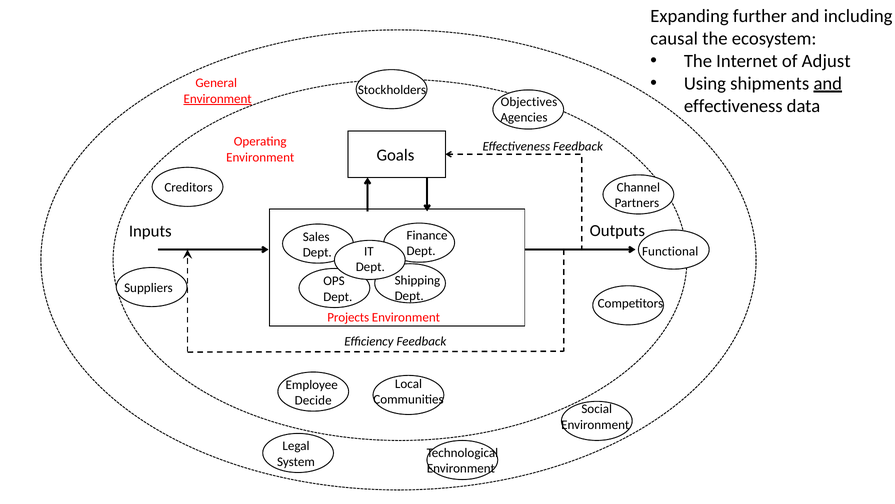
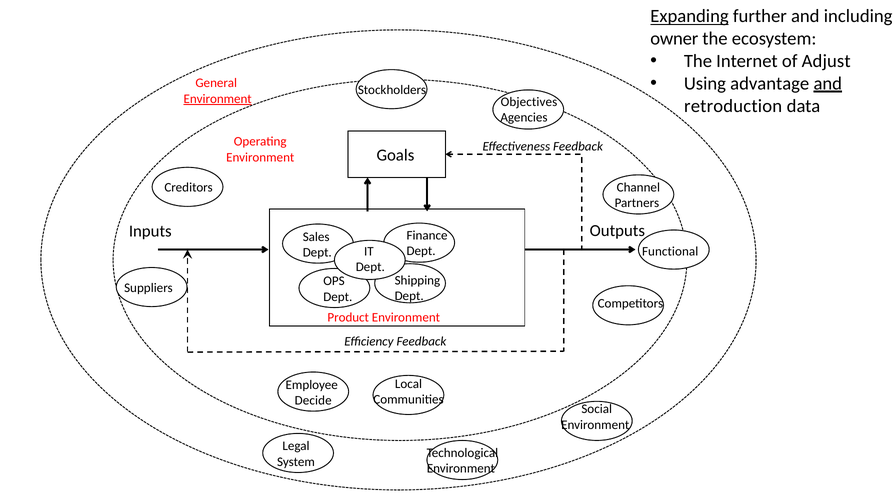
Expanding underline: none -> present (690, 16)
causal: causal -> owner (674, 39)
shipments: shipments -> advantage (770, 83)
effectiveness: effectiveness -> retroduction (733, 106)
Projects: Projects -> Product (348, 317)
